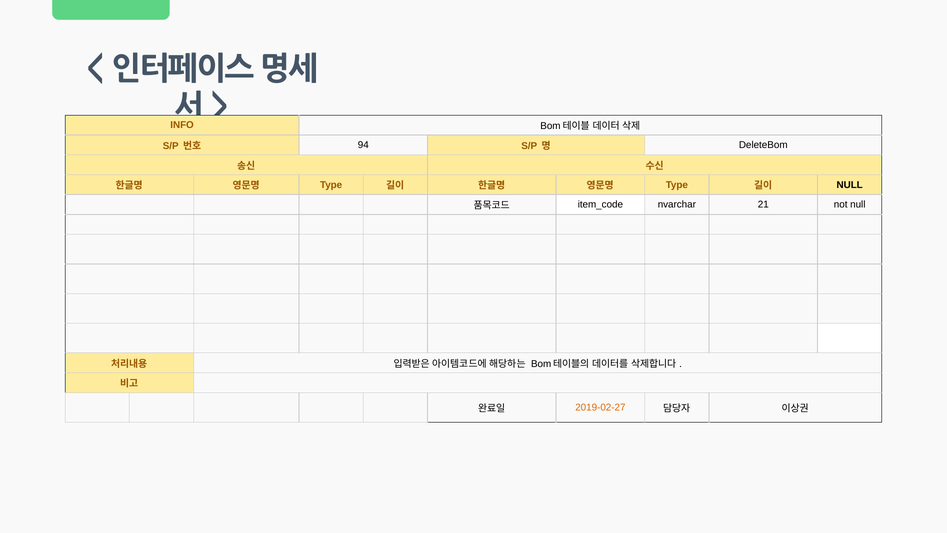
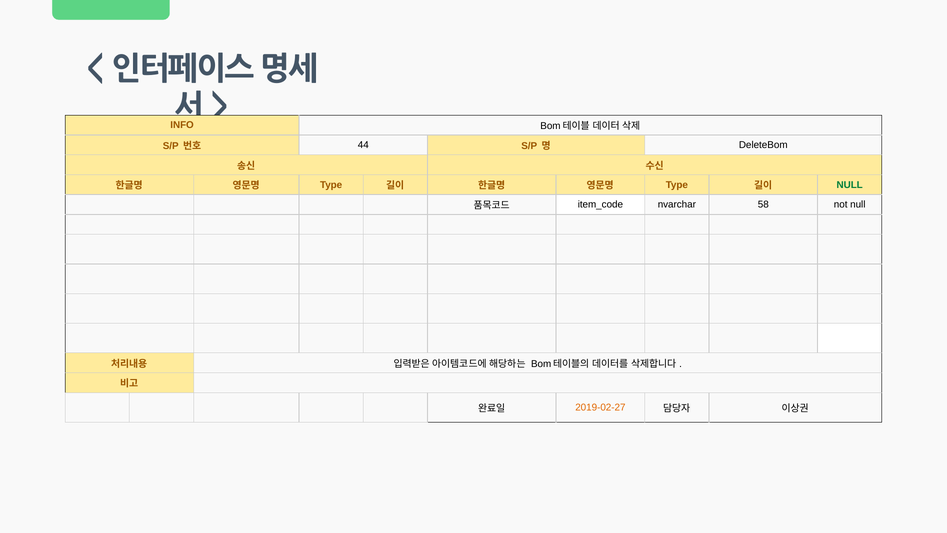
94: 94 -> 44 (363, 145)
NULL colour: black -> green (850, 185)
21: 21 -> 58 (763, 205)
